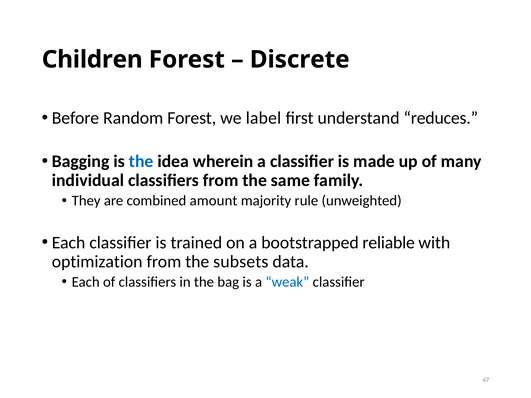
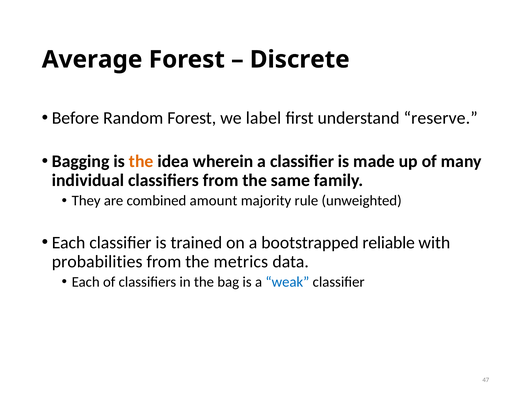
Children: Children -> Average (92, 60)
reduces: reduces -> reserve (441, 118)
the colour: blue -> orange (141, 161)
optimization: optimization -> probabilities (97, 262)
subsets: subsets -> metrics (241, 262)
